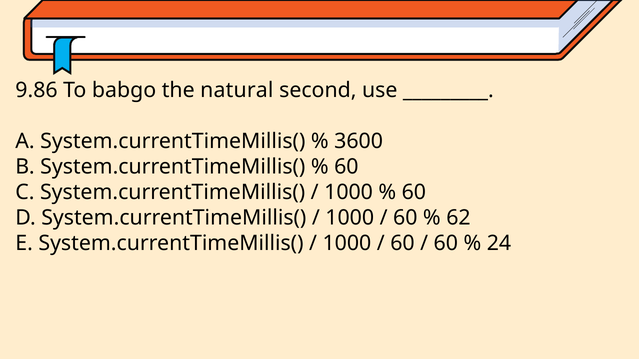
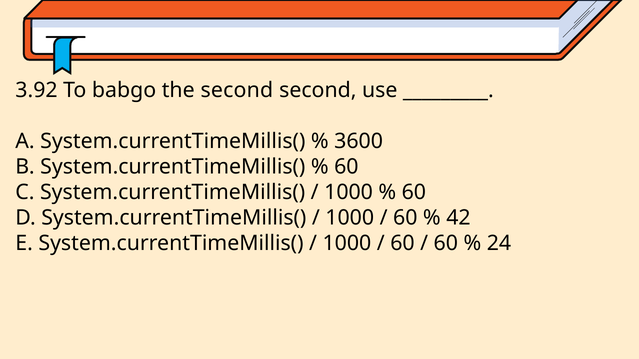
9.86: 9.86 -> 3.92 (36, 90)
the natural: natural -> second (237, 90)
62: 62 -> 42 (458, 218)
